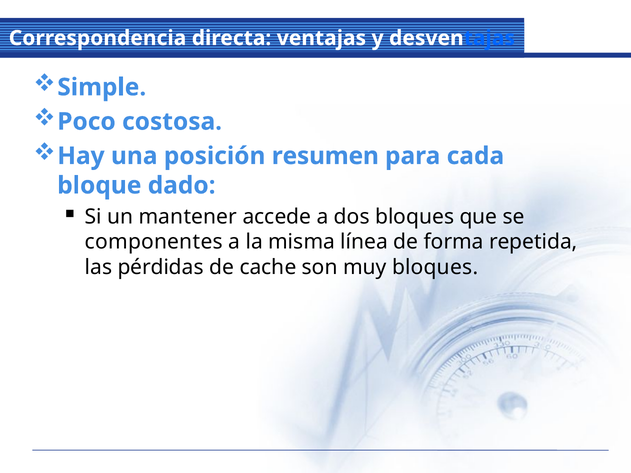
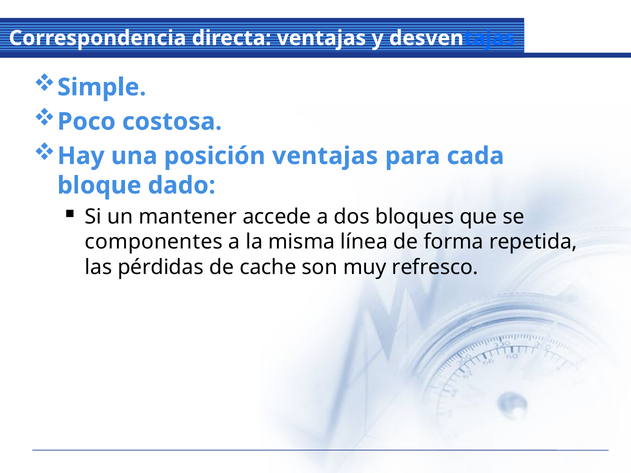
posición resumen: resumen -> ventajas (325, 156)
muy bloques: bloques -> refresco (435, 267)
